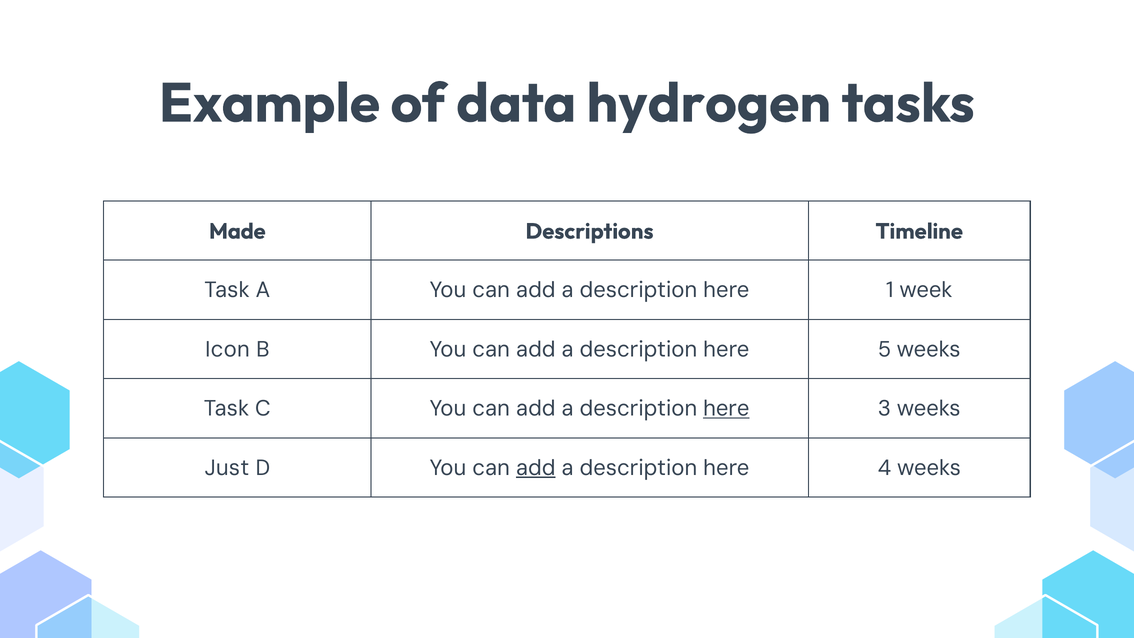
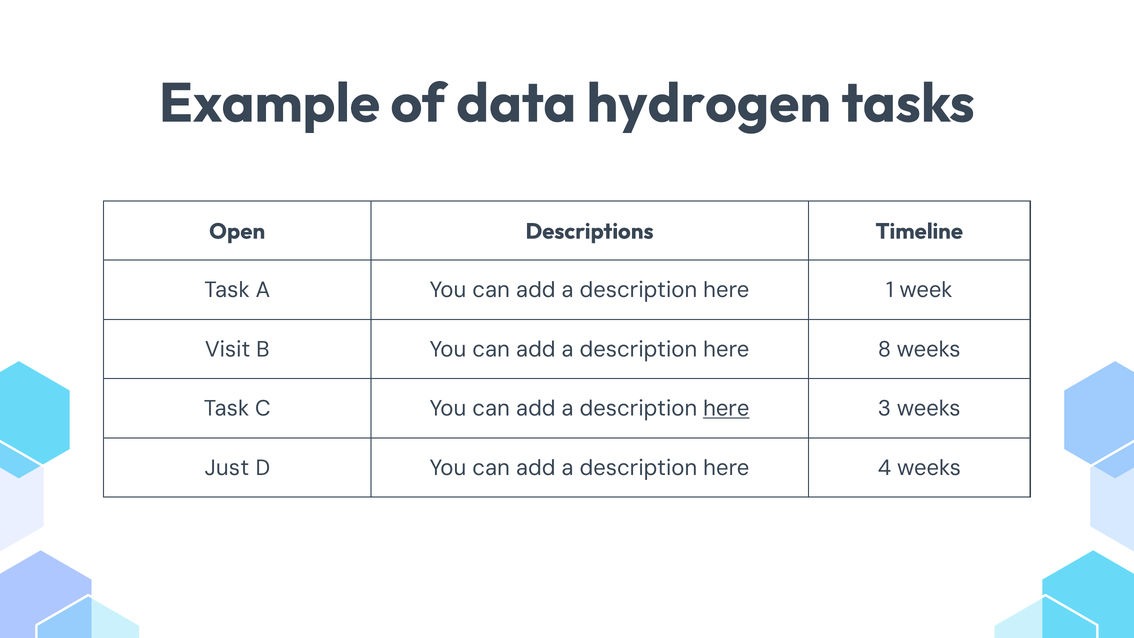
Made: Made -> Open (237, 231)
Icon: Icon -> Visit (228, 349)
5: 5 -> 8 (884, 349)
add underline: present -> none (536, 468)
